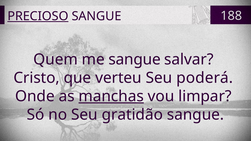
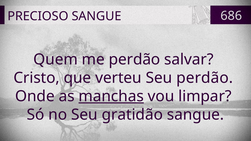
PRECIOSO underline: present -> none (38, 16)
188: 188 -> 686 (231, 16)
me sangue: sangue -> perdão (135, 60)
Seu poderá: poderá -> perdão (205, 78)
